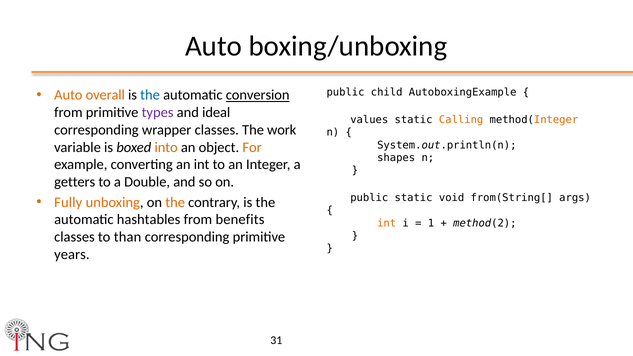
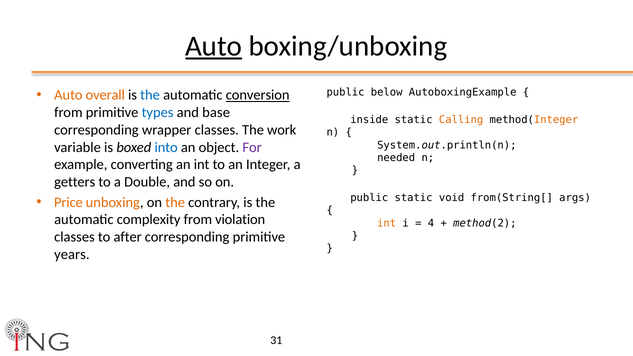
Auto underline: none -> present (214, 46)
child: child -> below (387, 92)
types colour: purple -> blue (158, 113)
ideal: ideal -> base (216, 113)
values: values -> inside (369, 120)
into colour: orange -> blue (166, 147)
For colour: orange -> purple (252, 147)
shapes: shapes -> needed (396, 158)
Fully: Fully -> Price (68, 202)
hashtables: hashtables -> complexity (149, 220)
benefits: benefits -> violation (240, 220)
1: 1 -> 4 (431, 223)
than: than -> after (128, 237)
